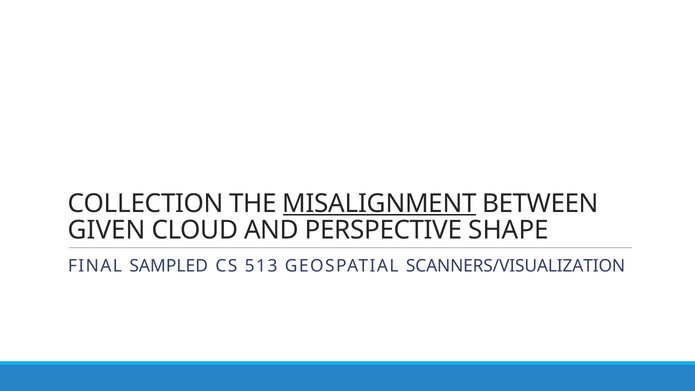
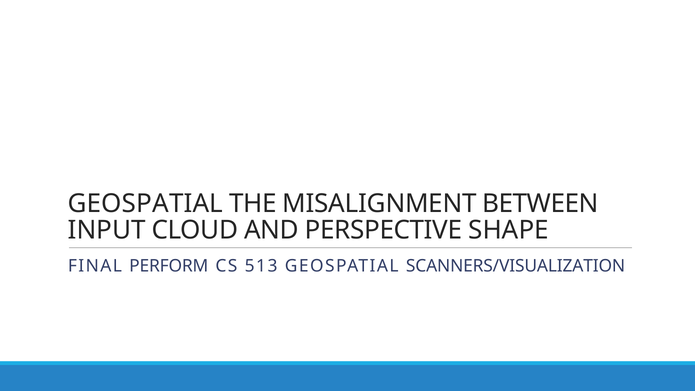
COLLECTION: COLLECTION -> GEOSPATIAL (145, 203)
MISALIGNMENT underline: present -> none (380, 203)
GIVEN: GIVEN -> INPUT (107, 230)
SAMPLED: SAMPLED -> PERFORM (169, 266)
